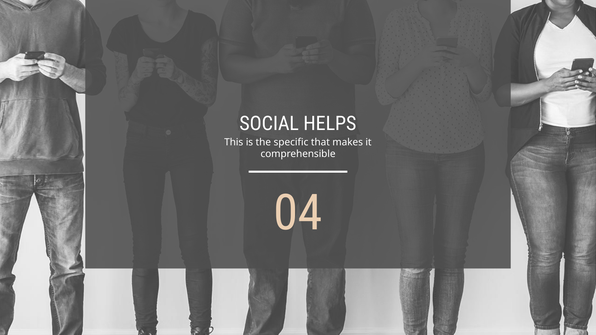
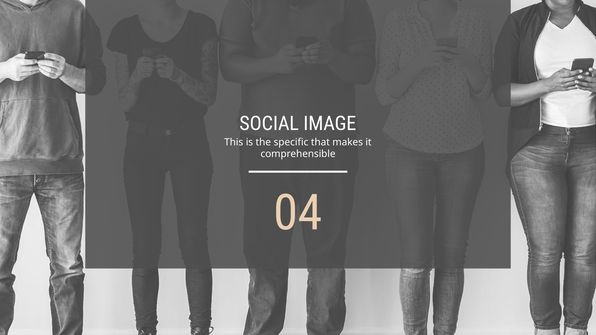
HELPS: HELPS -> IMAGE (330, 124)
